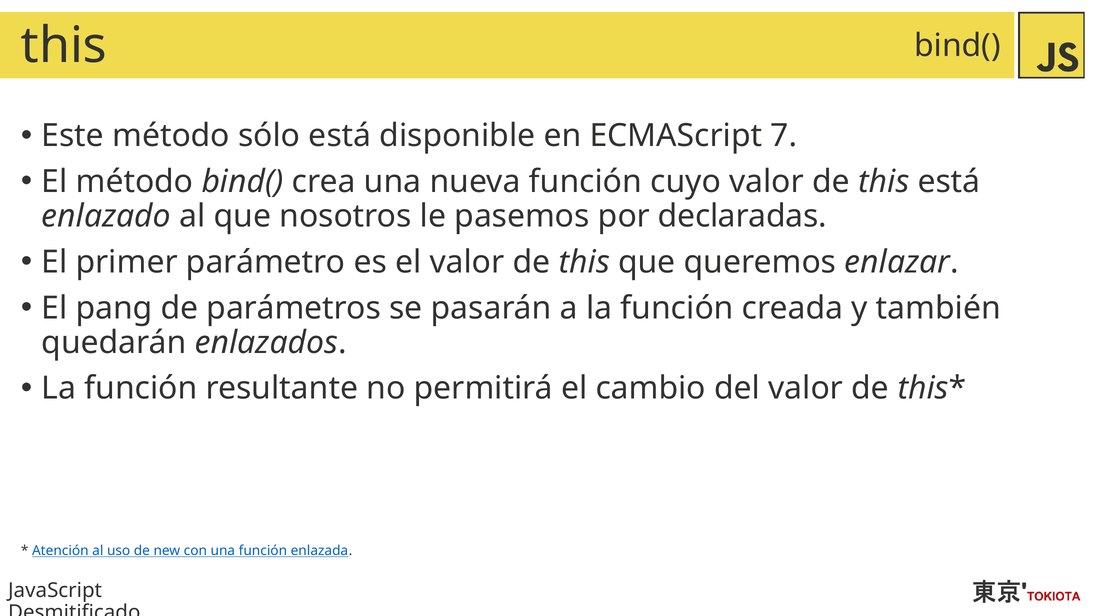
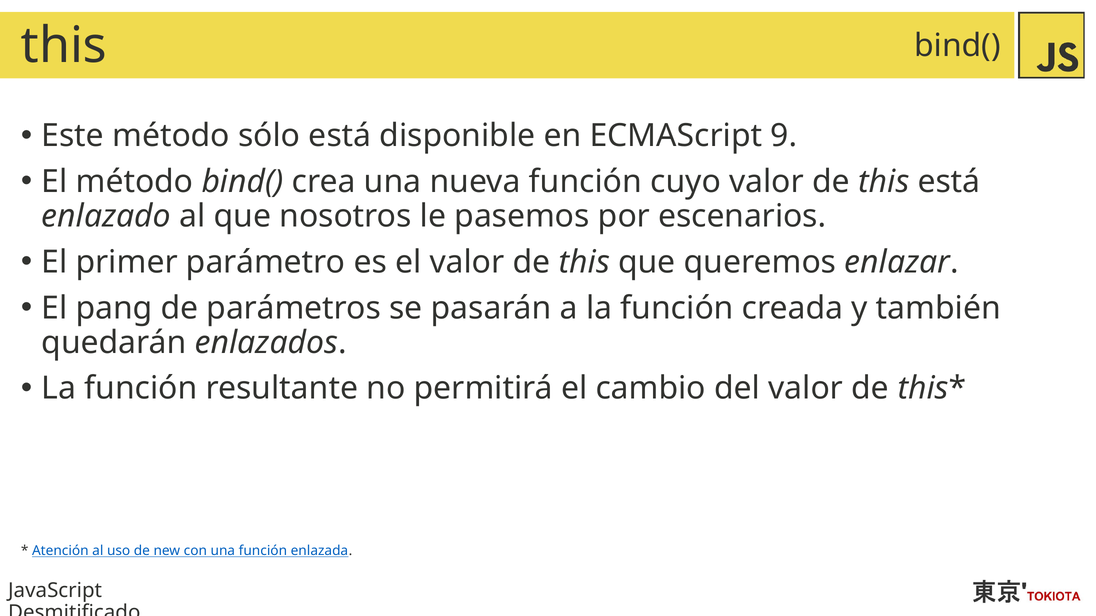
7: 7 -> 9 (784, 136)
declaradas: declaradas -> escenarios (742, 216)
